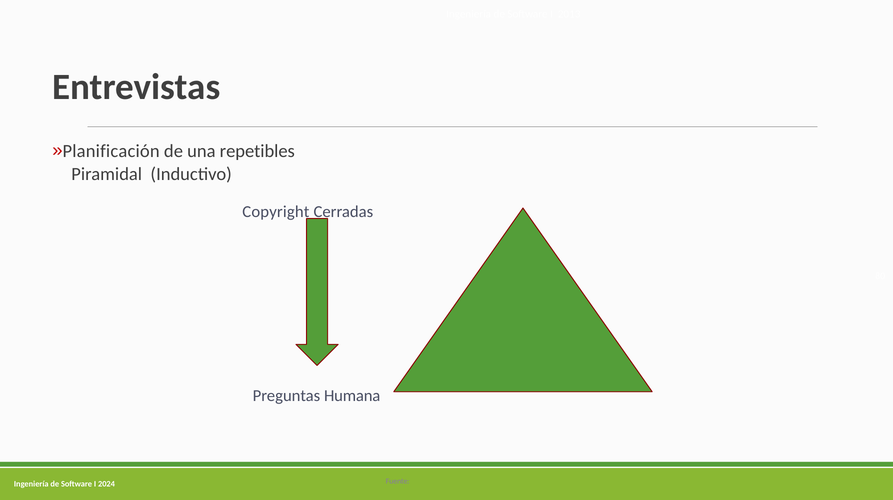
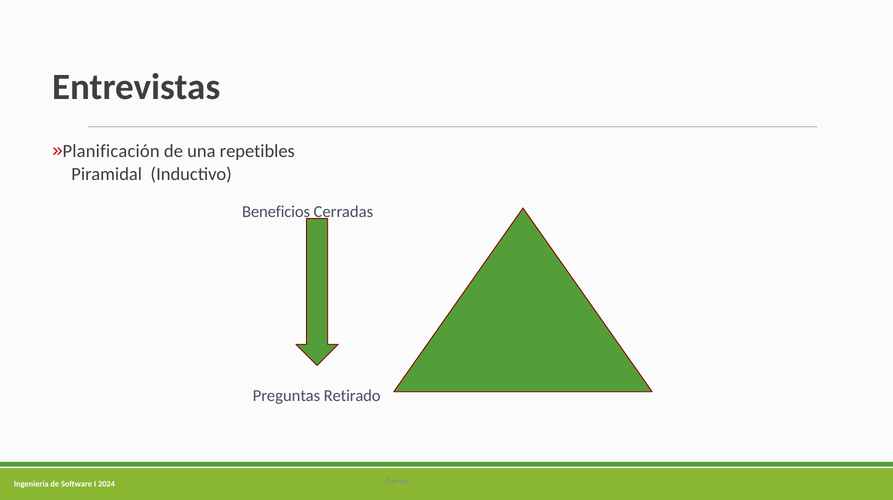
Copyright: Copyright -> Beneficios (276, 212)
Humana: Humana -> Retirado (352, 396)
